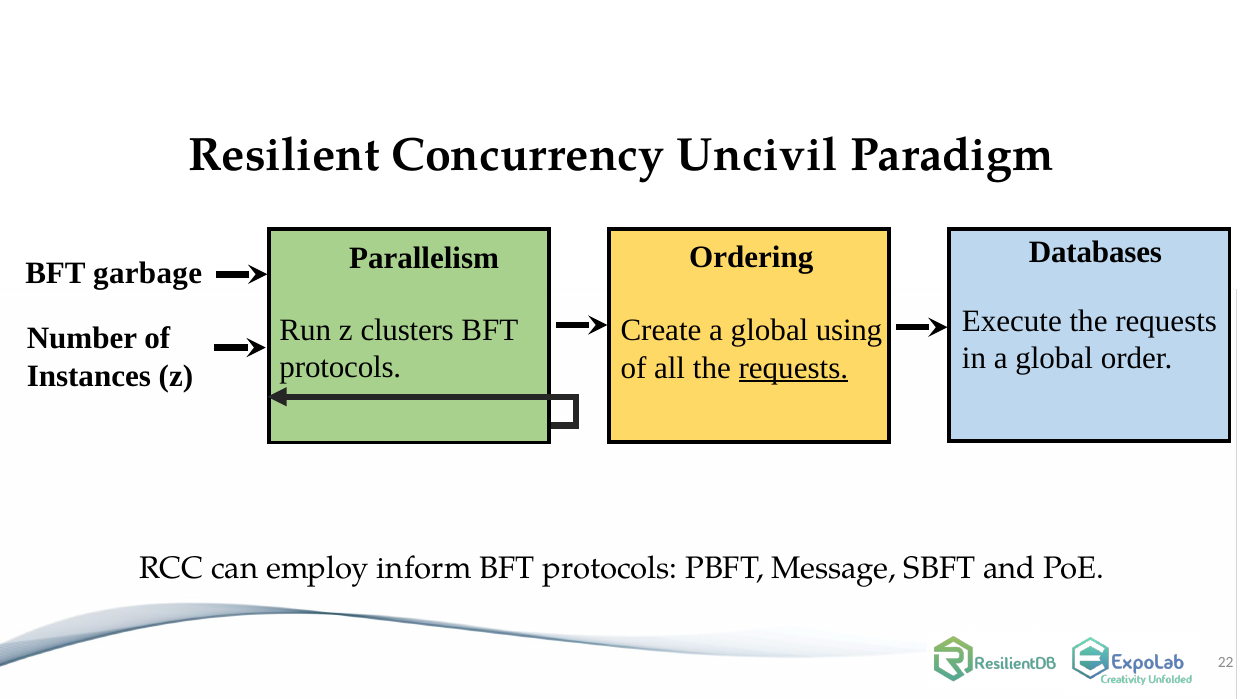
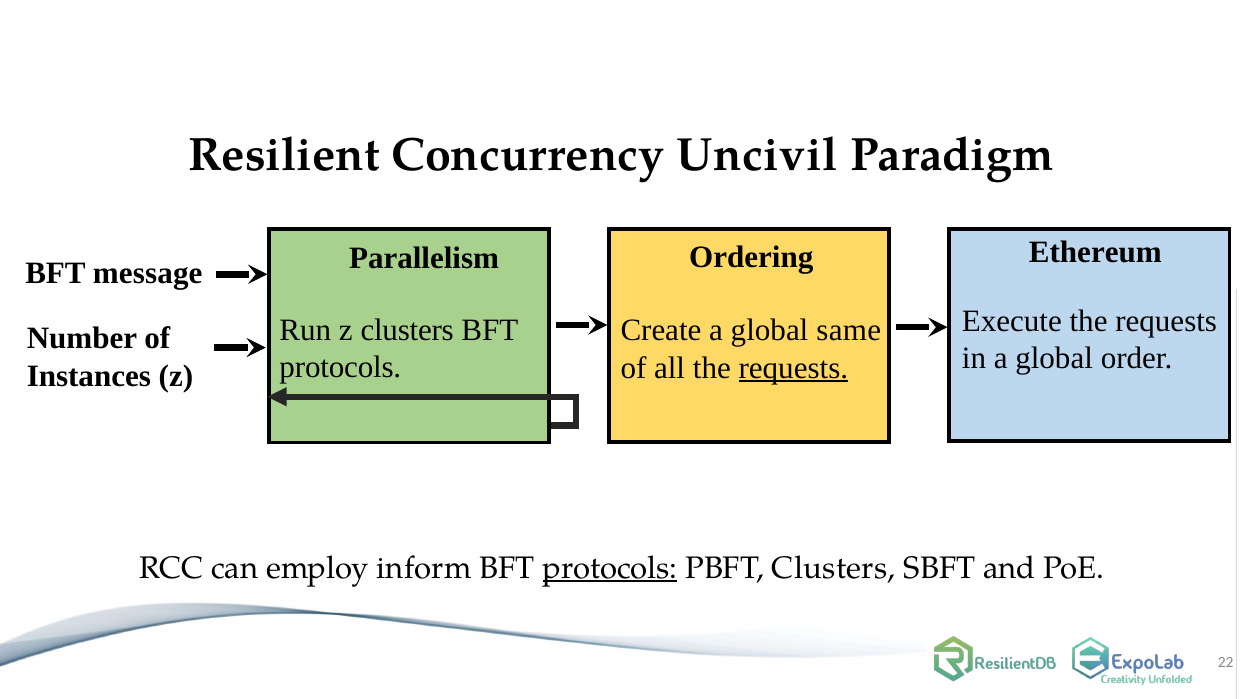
Databases: Databases -> Ethereum (1095, 253)
garbage: garbage -> message (148, 273)
using: using -> same (849, 331)
protocols underline: none -> present (610, 568)
PBFT Message: Message -> Clusters (834, 568)
